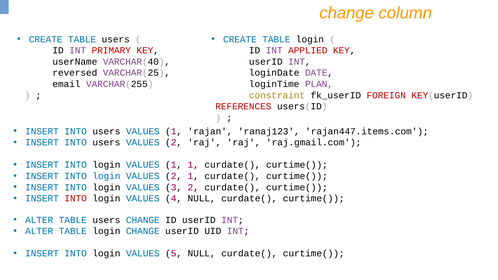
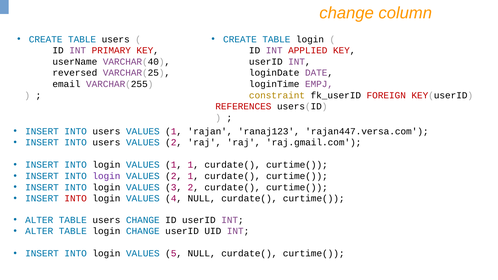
PLAN: PLAN -> EMPJ (319, 84)
rajan447.items.com: rajan447.items.com -> rajan447.versa.com (367, 131)
login colour: blue -> purple (106, 176)
